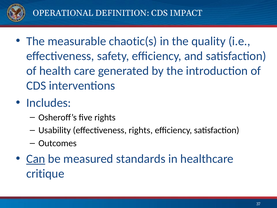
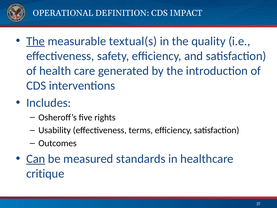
The underline: none -> present (36, 41)
chaotic(s: chaotic(s -> textual(s (133, 41)
effectiveness rights: rights -> terms (141, 130)
